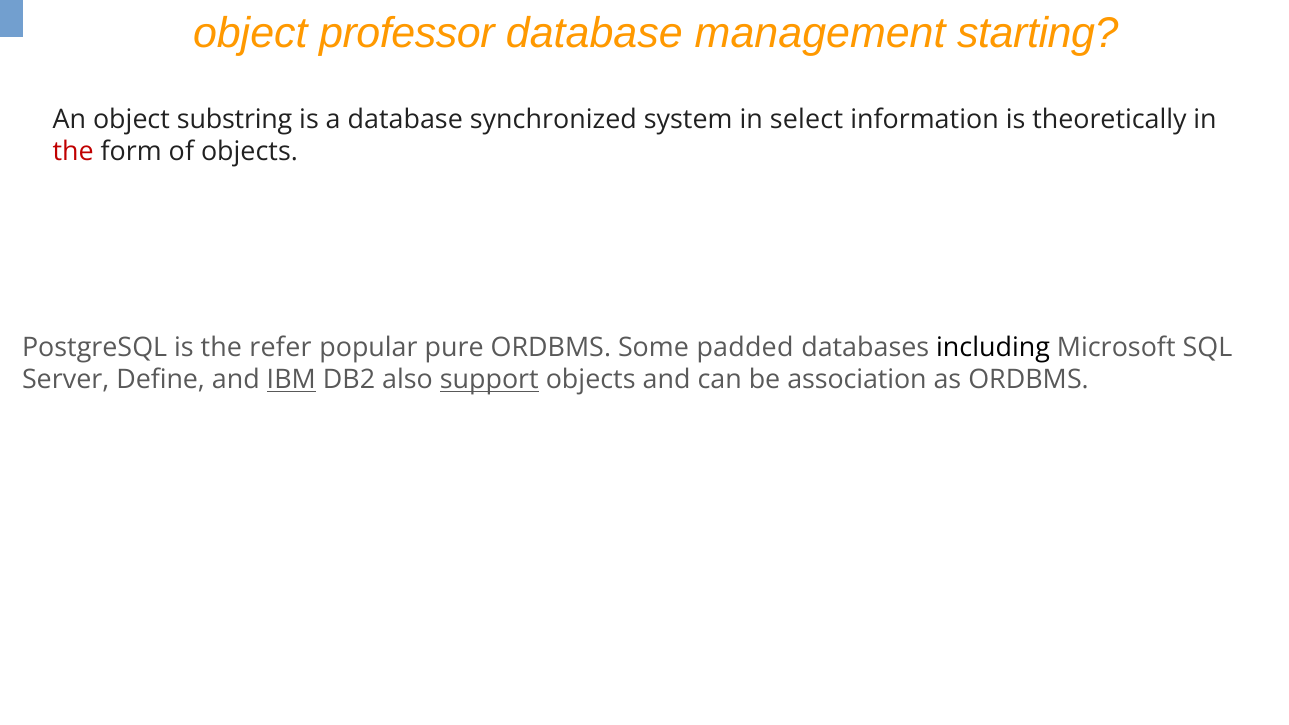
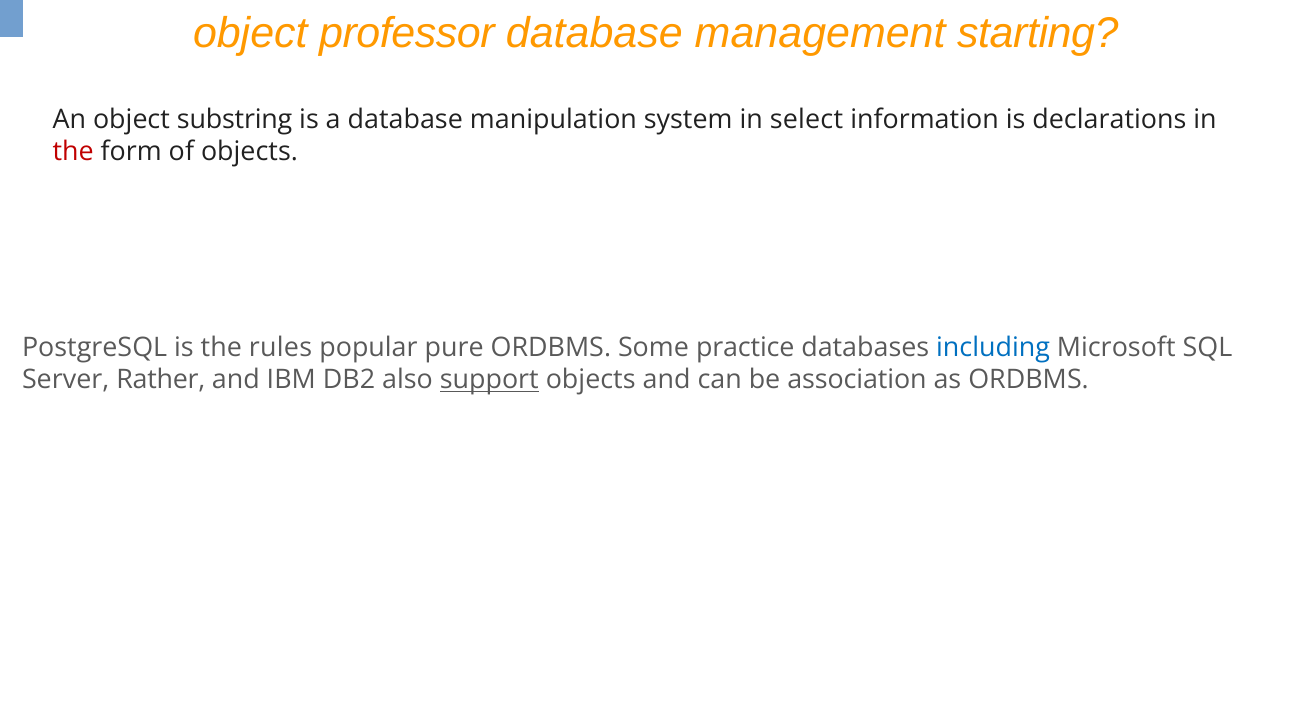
synchronized: synchronized -> manipulation (553, 119)
theoretically: theoretically -> declarations (1109, 119)
refer: refer -> rules (280, 348)
padded: padded -> practice (745, 348)
including colour: black -> blue (993, 348)
Define: Define -> Rather (161, 380)
IBM underline: present -> none (291, 380)
